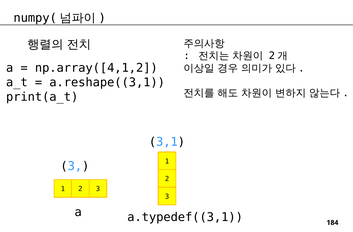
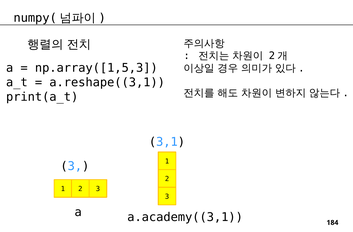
np.array([4,1,2: np.array([4,1,2 -> np.array([1,5,3 (96, 68)
a.typedef((3,1: a.typedef((3,1 -> a.academy((3,1 (185, 217)
